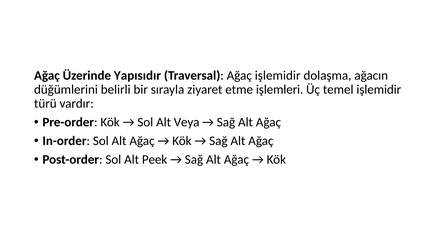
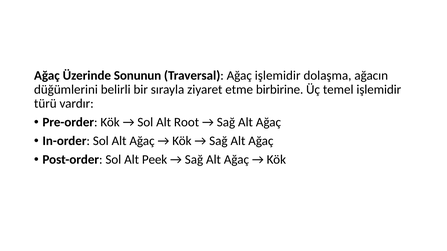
Yapısıdır: Yapısıdır -> Sonunun (138, 76)
işlemleri: işlemleri -> birbirine (280, 90)
Veya: Veya -> Root (187, 122)
